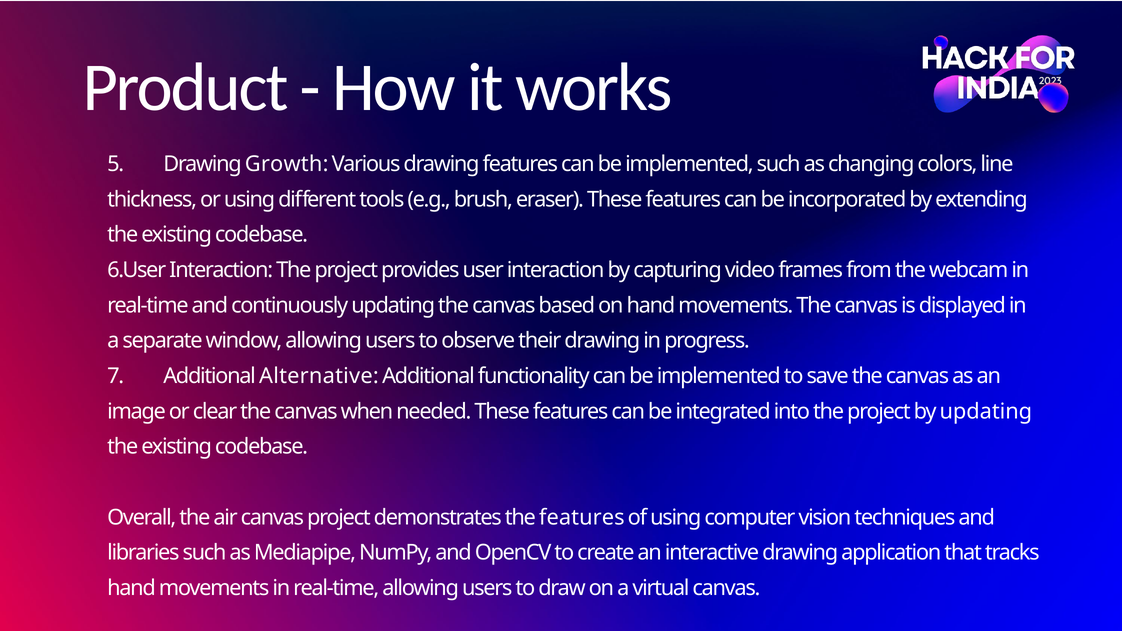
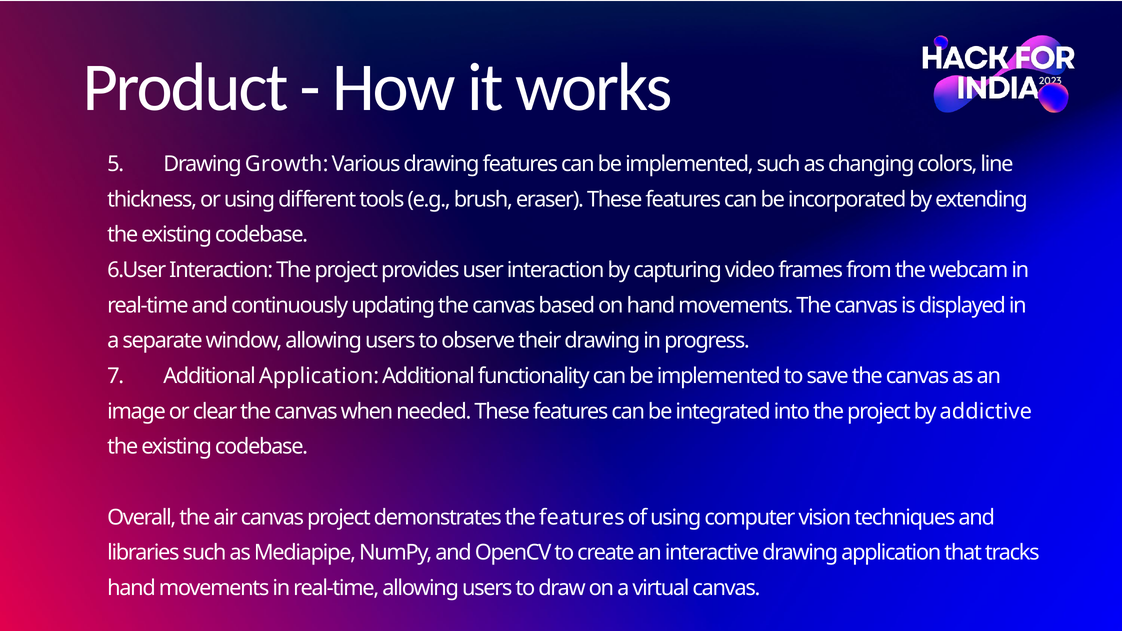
Additional Alternative: Alternative -> Application (319, 376)
by updating: updating -> addictive (986, 411)
